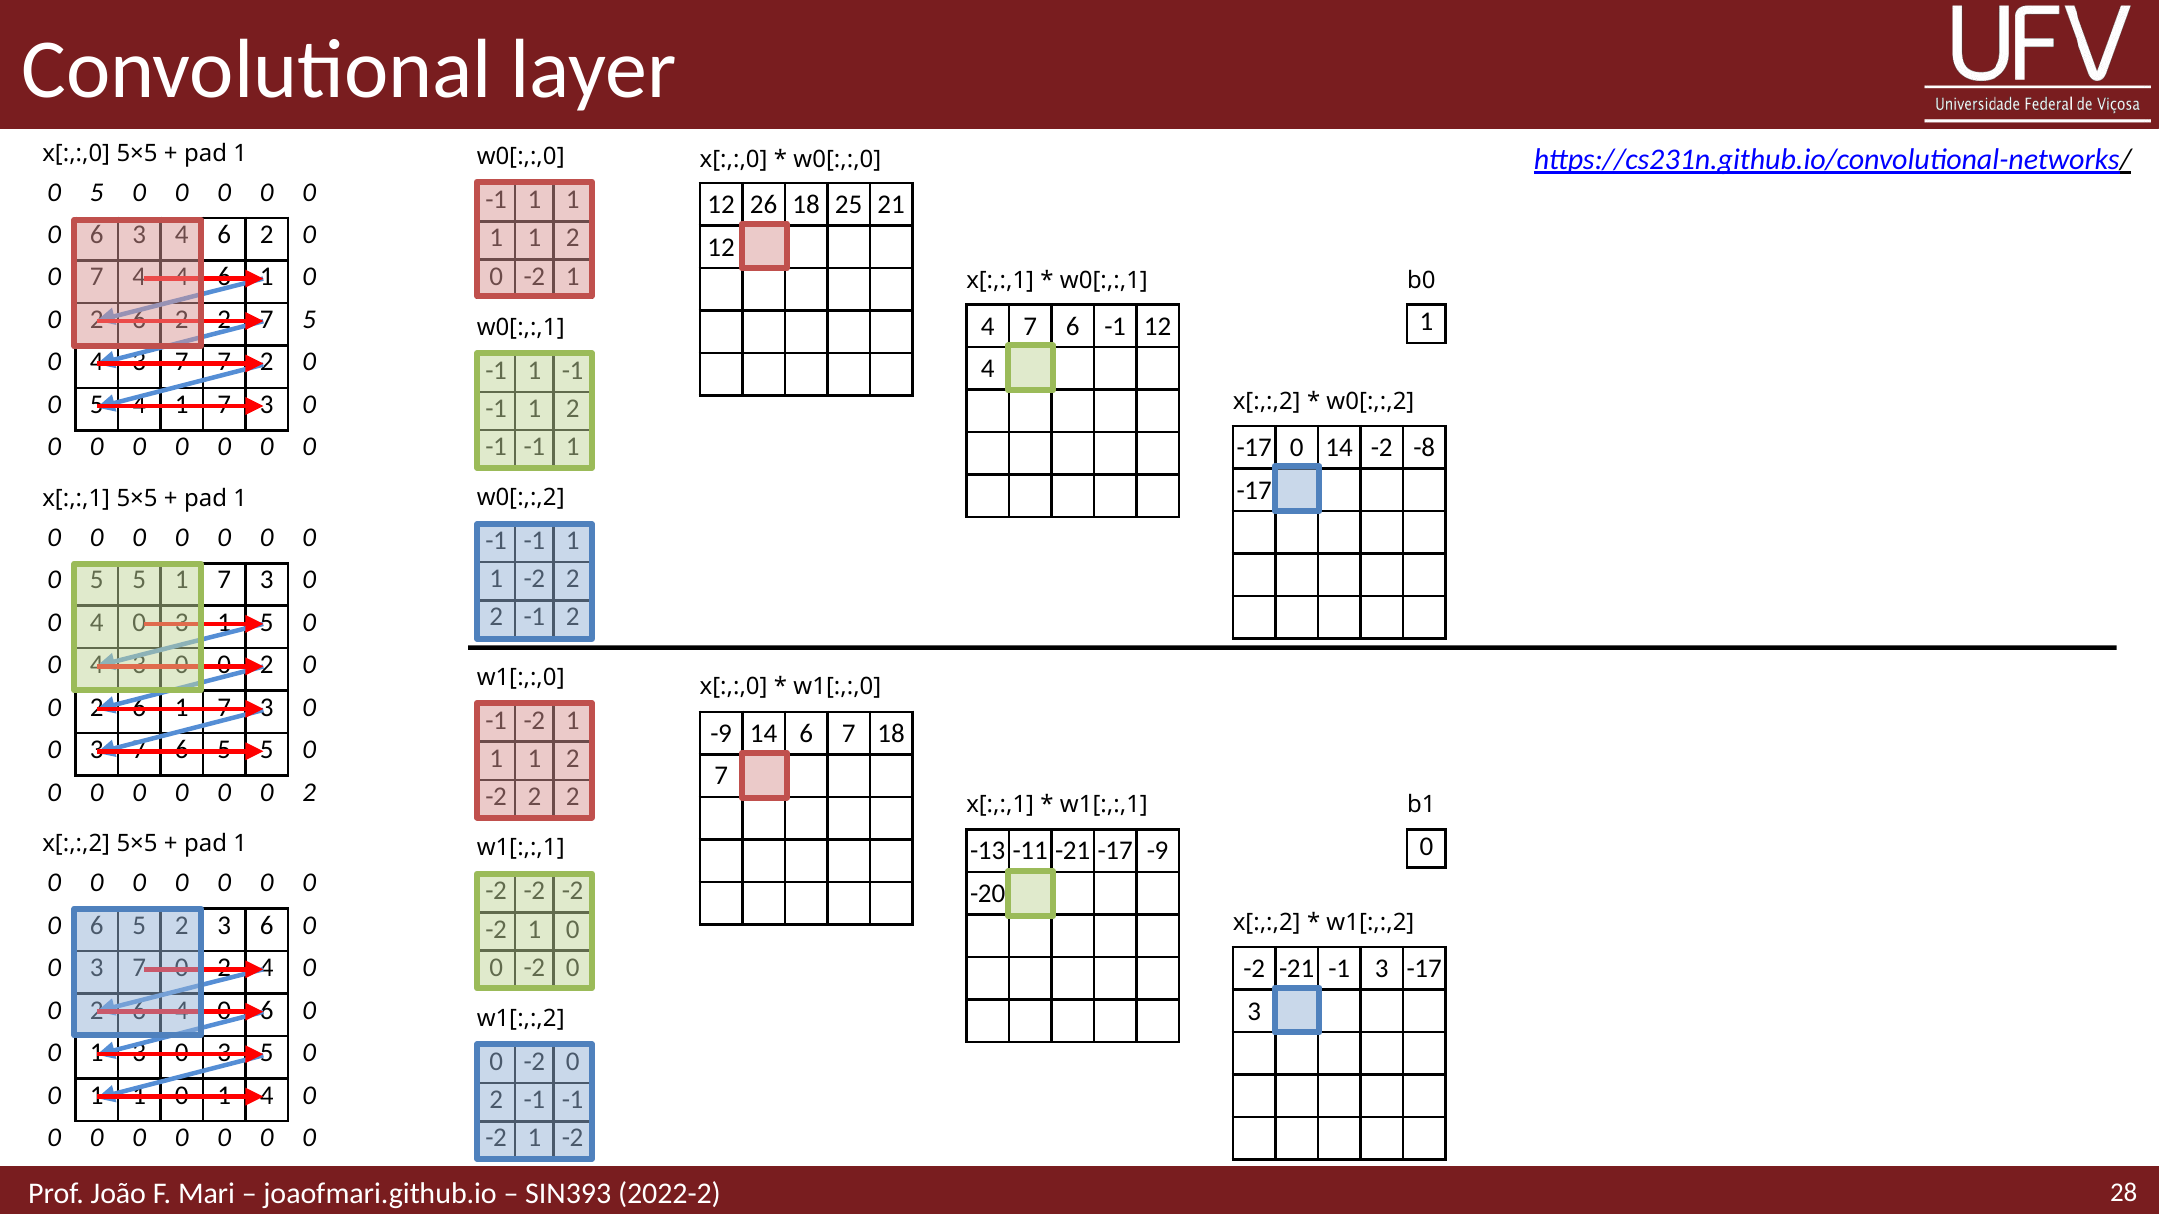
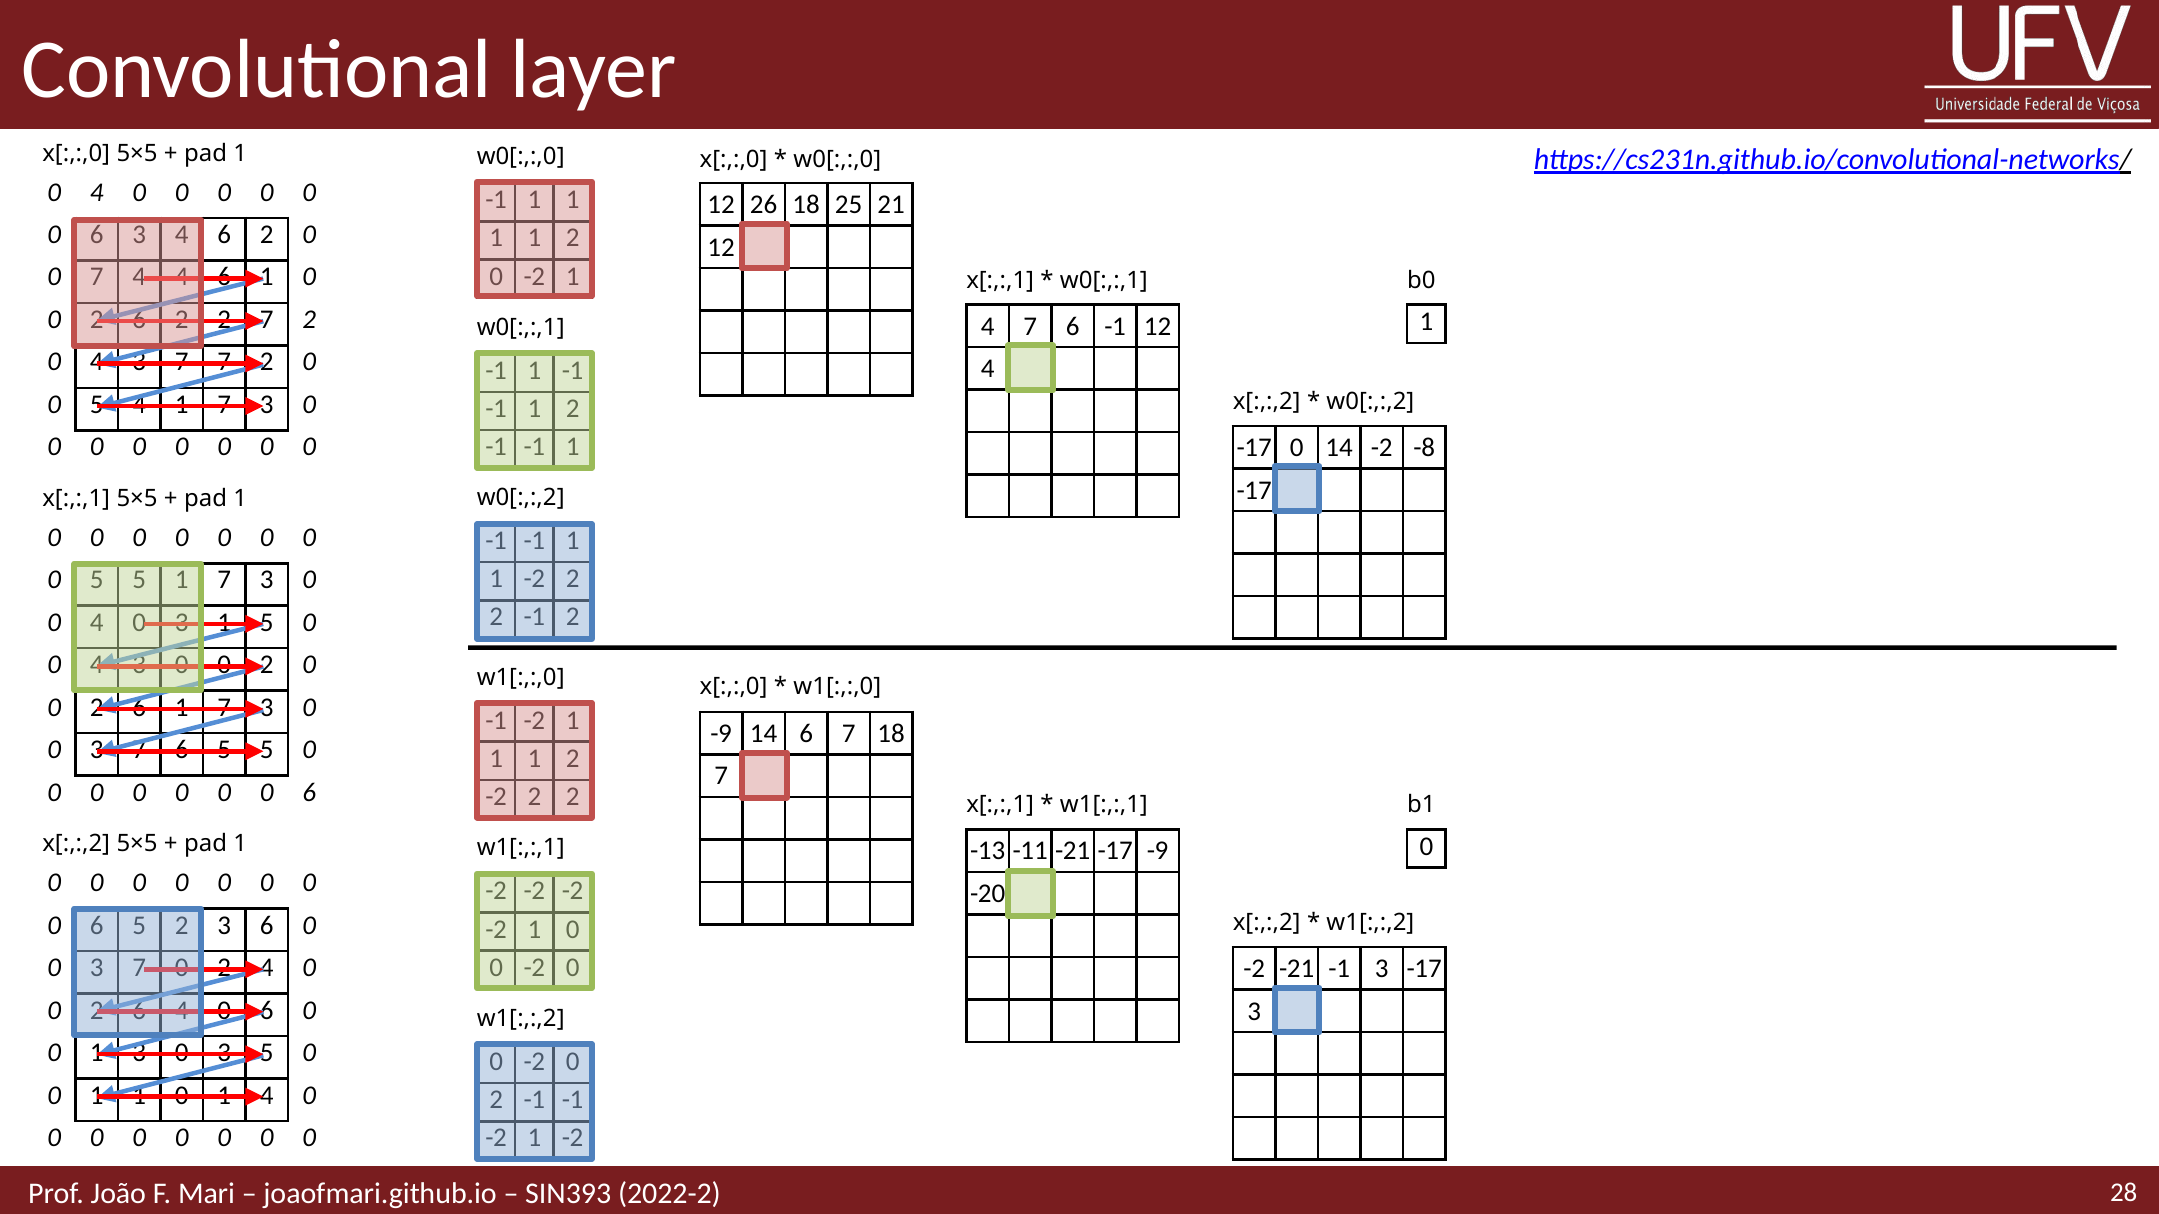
5: 5 -> 4 (97, 192)
5: 5 -> 2 (309, 320)
2: 2 -> 6 (309, 793)
